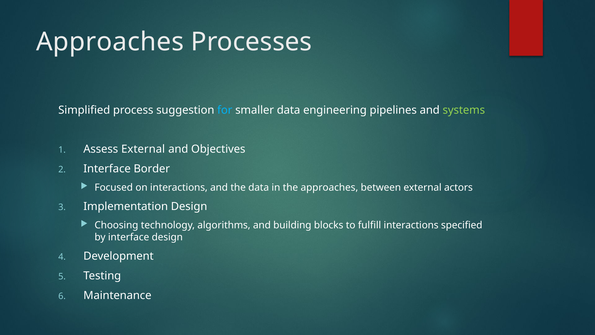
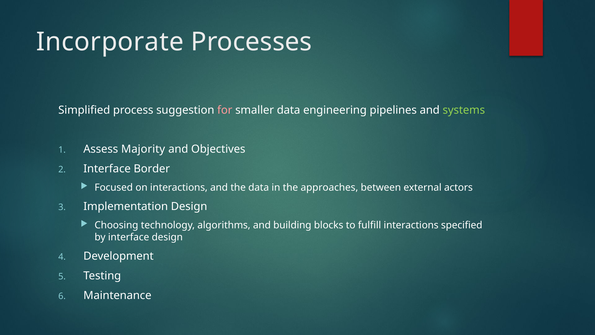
Approaches: Approaches -> Incorporate (110, 42)
for colour: light blue -> pink (225, 110)
Assess External: External -> Majority (143, 149)
